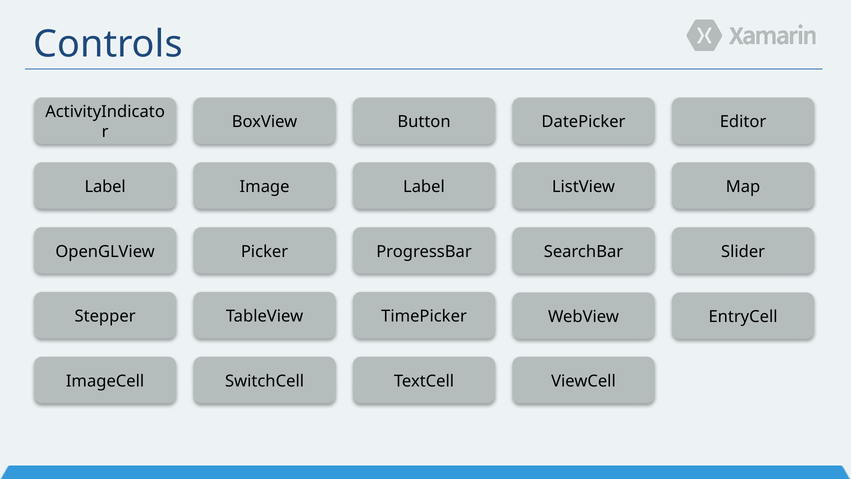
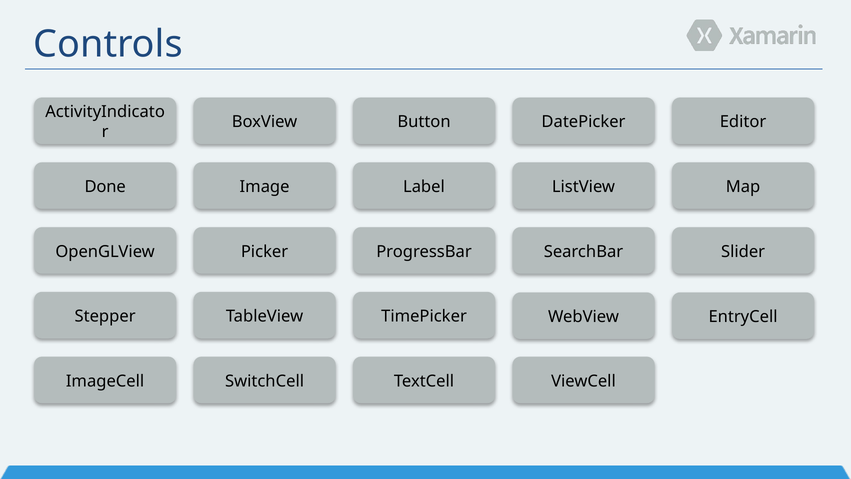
Label: Label -> Done (105, 187)
